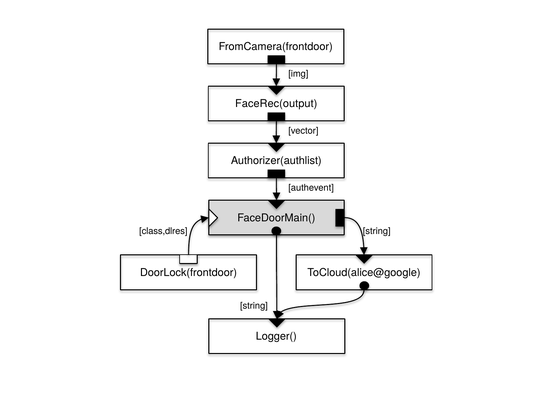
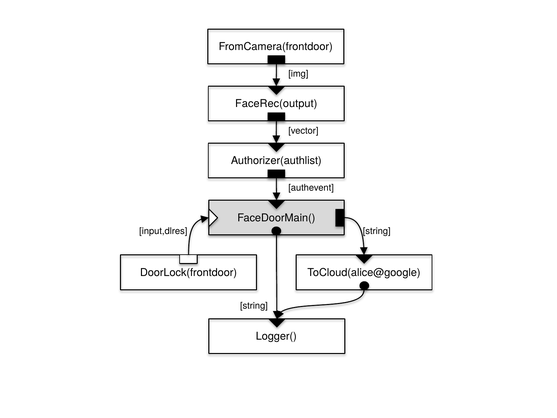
class,dlres: class,dlres -> input,dlres (163, 231)
